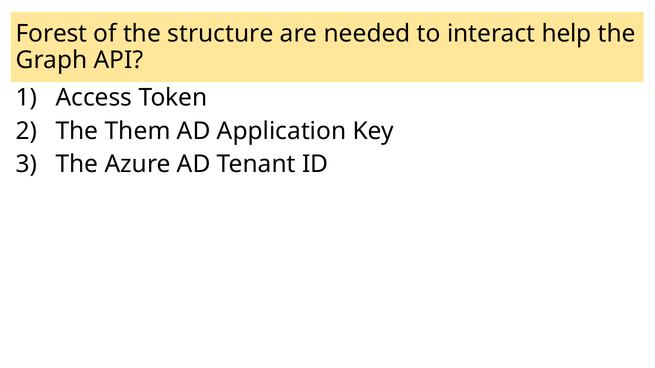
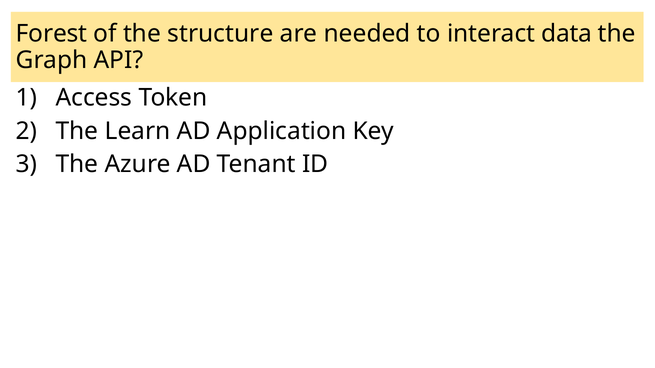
help: help -> data (567, 34)
Them: Them -> Learn (138, 131)
